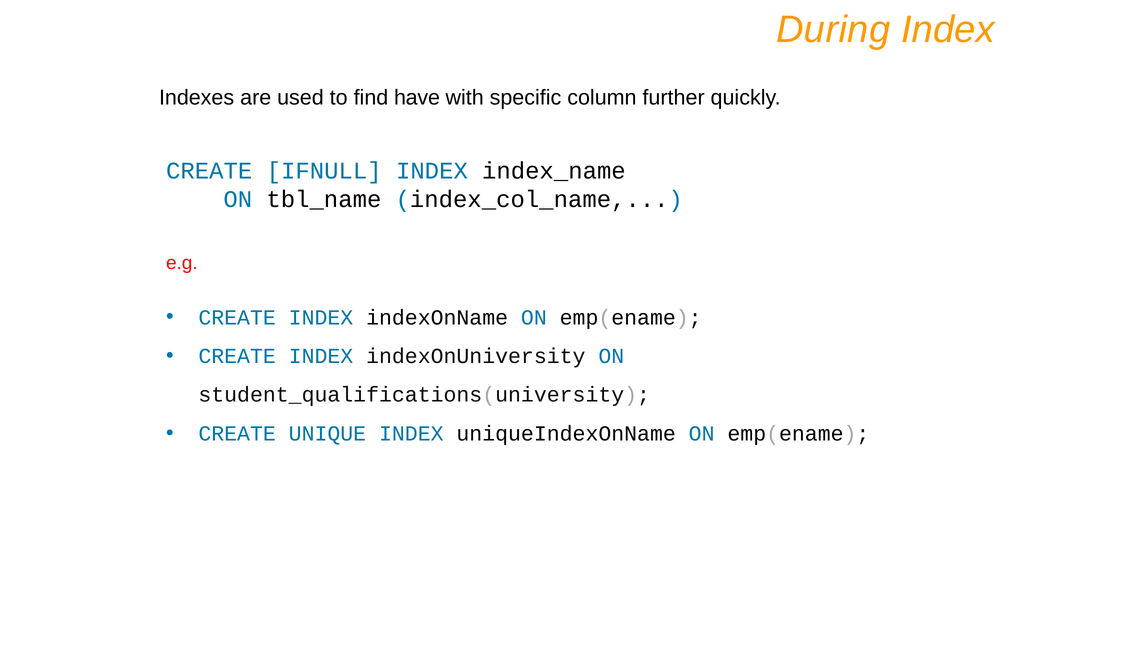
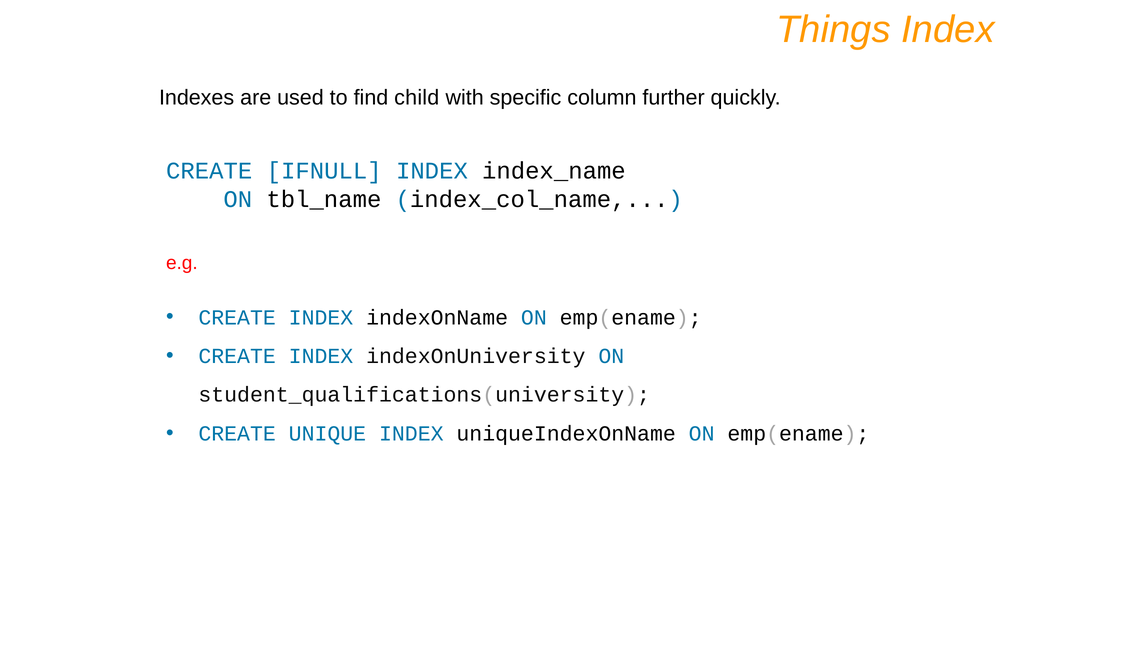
During: During -> Things (833, 30)
have: have -> child (417, 97)
